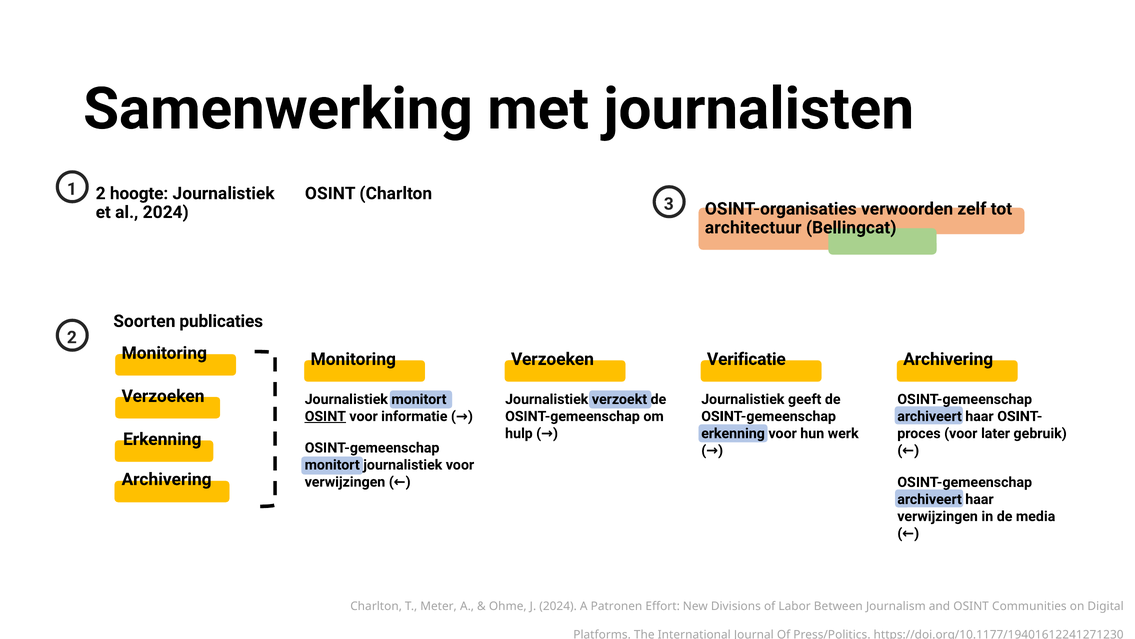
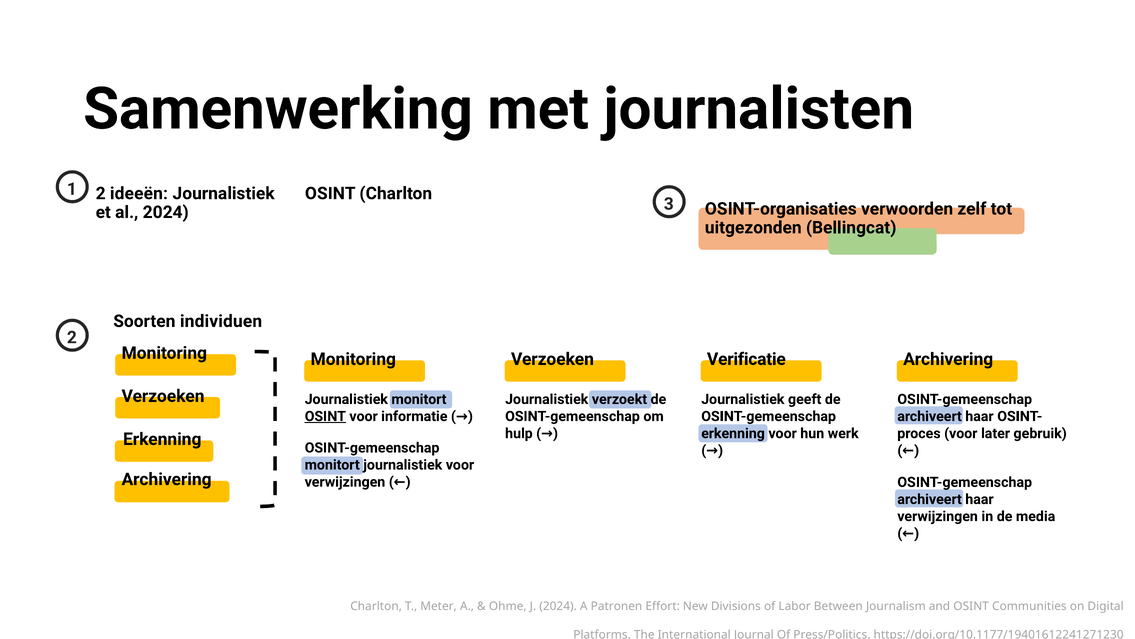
hoogte: hoogte -> ideeën (139, 193)
architectuur: architectuur -> uitgezonden (753, 227)
publicaties: publicaties -> individuen (221, 321)
